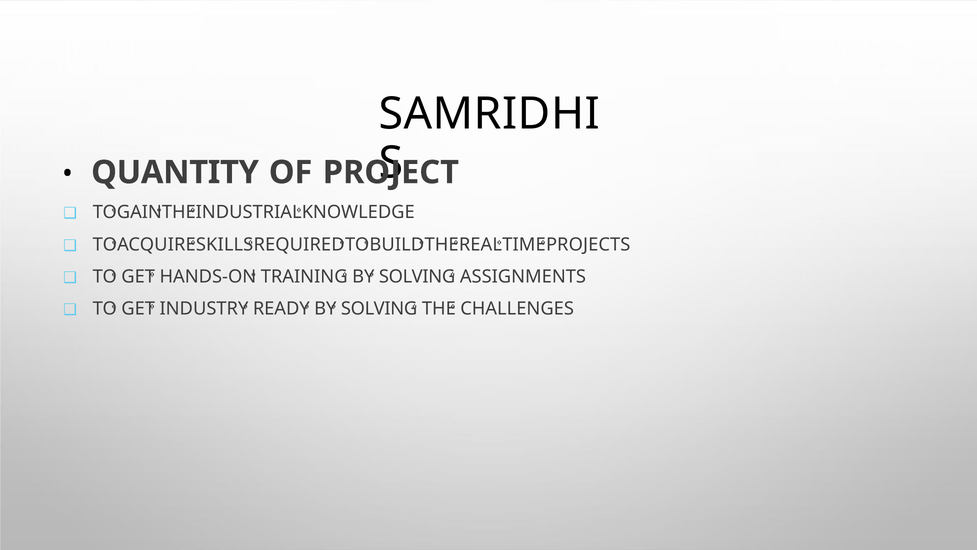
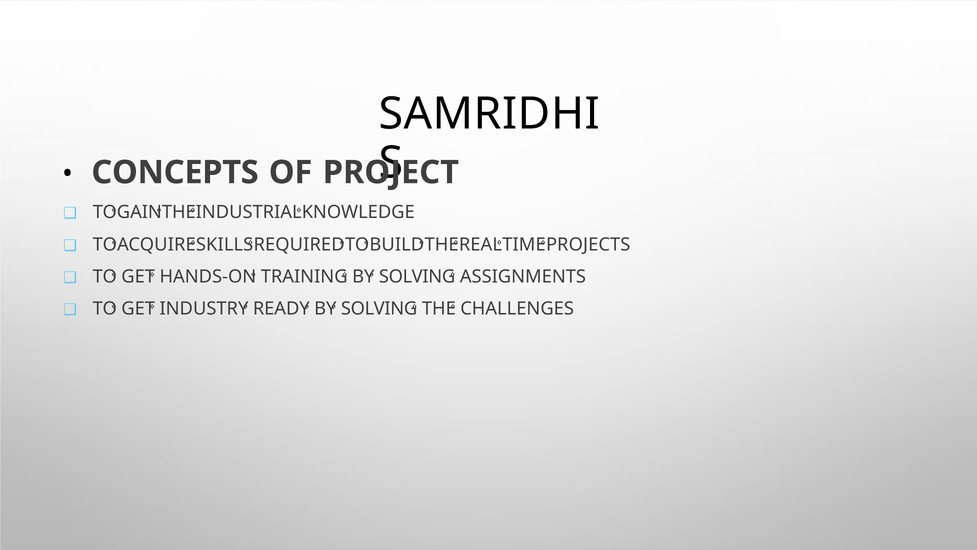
QUANTITY: QUANTITY -> CONCEPTS (175, 172)
